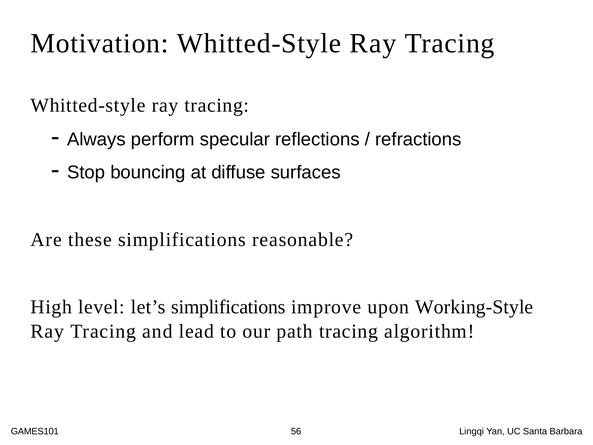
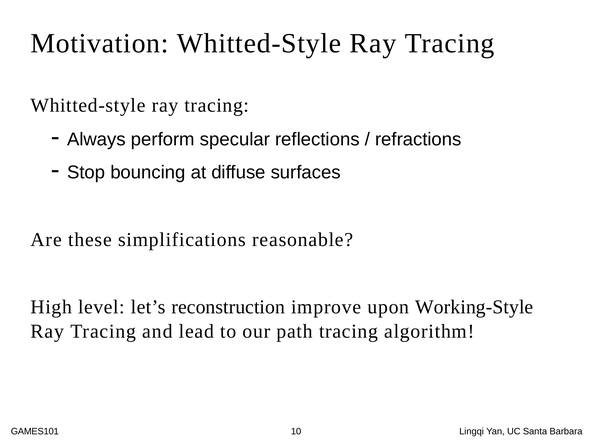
let’s simplifications: simplifications -> reconstruction (228, 307)
56: 56 -> 10 (296, 431)
